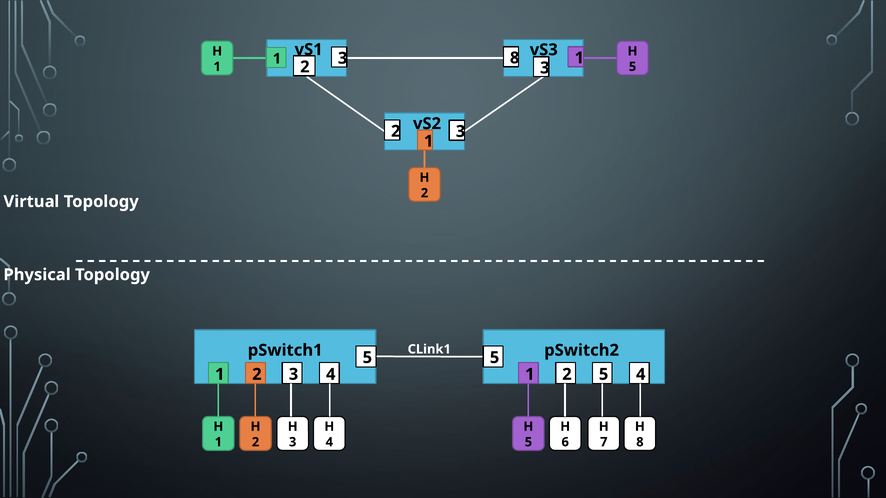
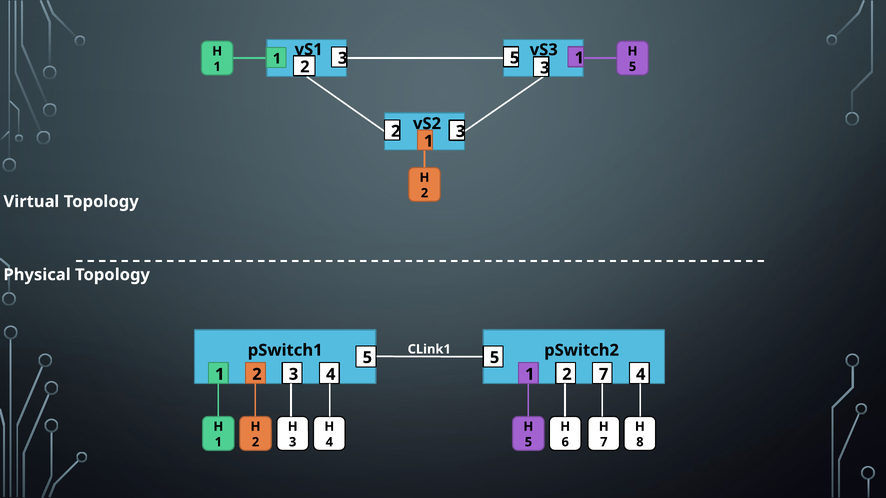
3 8: 8 -> 5 (515, 58)
2 5: 5 -> 7 (604, 375)
